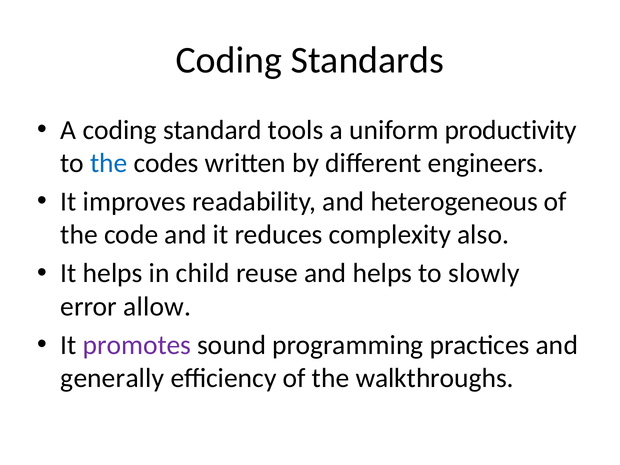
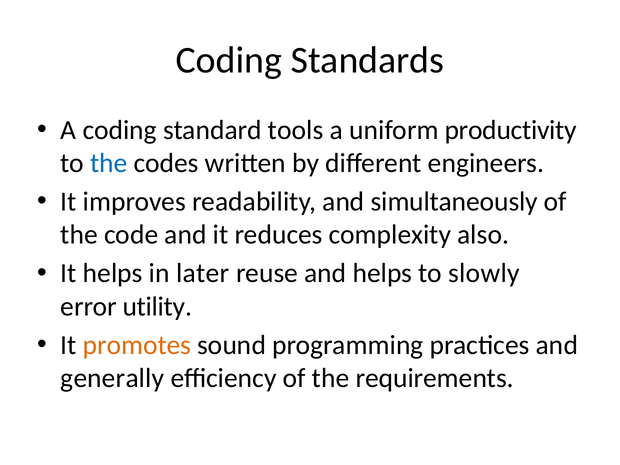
heterogeneous: heterogeneous -> simultaneously (454, 202)
child: child -> later (203, 273)
allow: allow -> utility (157, 306)
promotes colour: purple -> orange (137, 345)
walkthroughs: walkthroughs -> requirements (435, 378)
